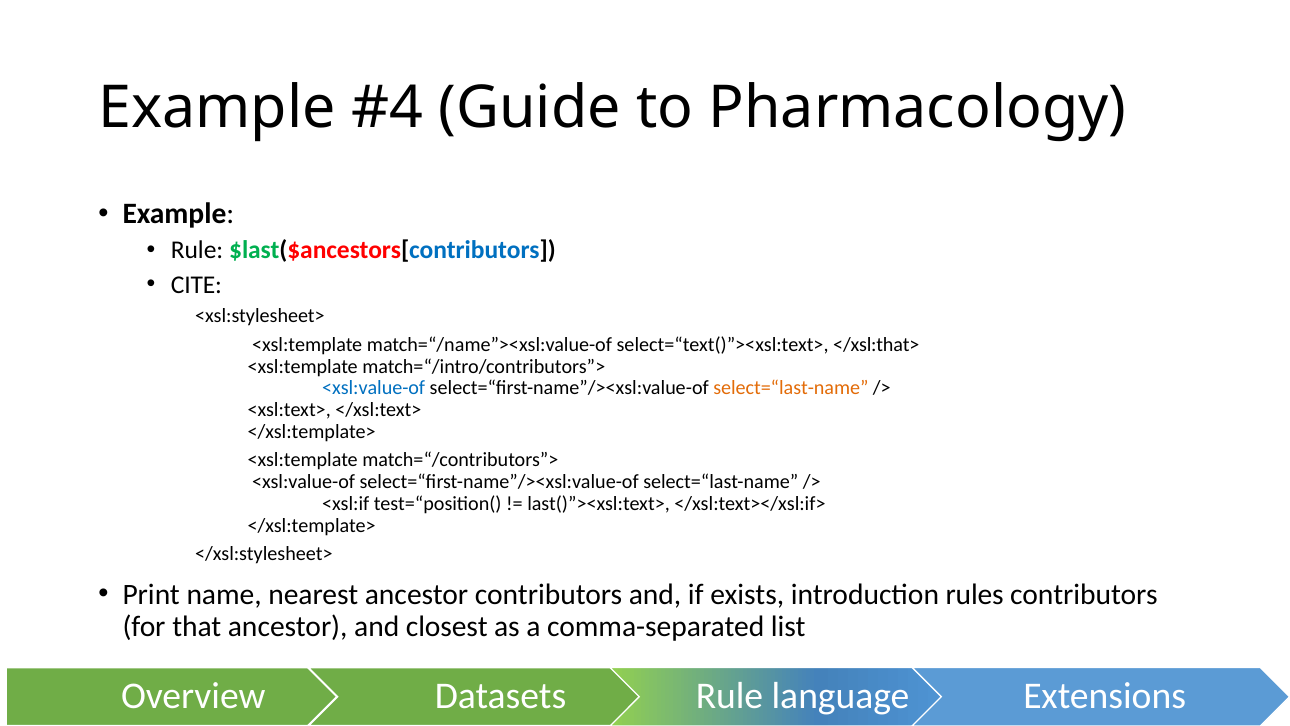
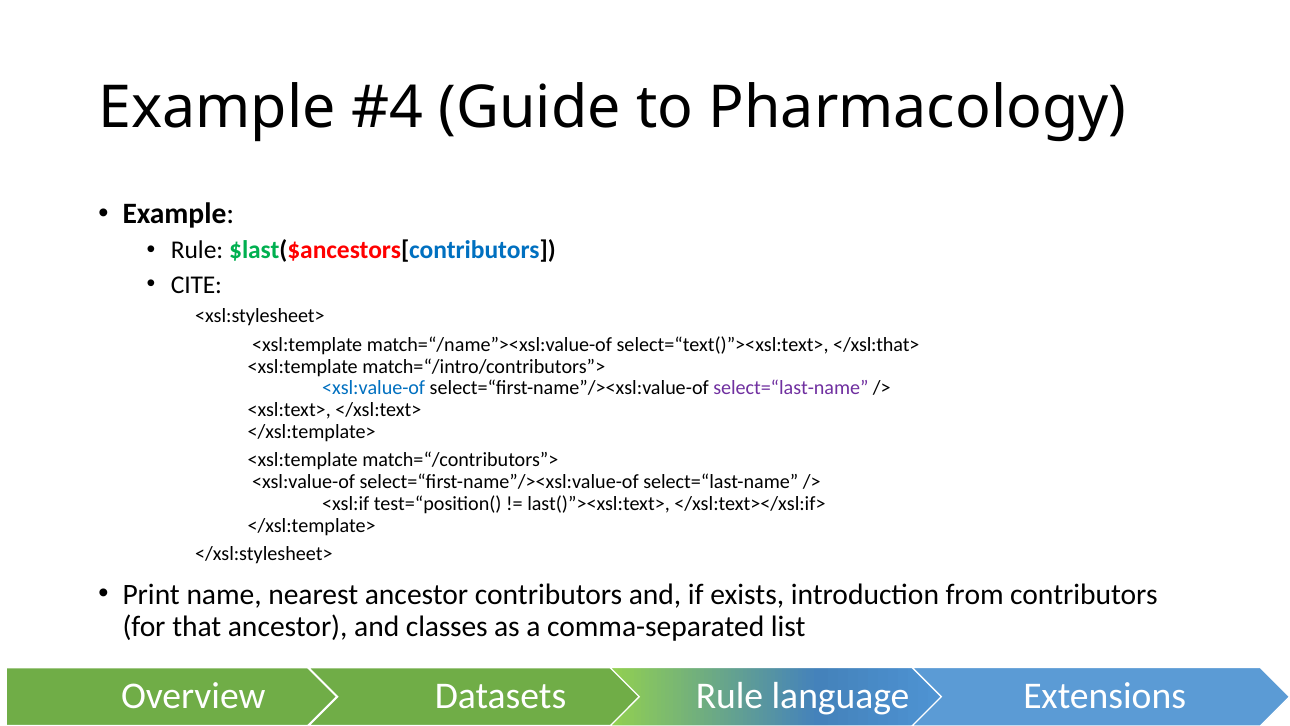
select=“last-name colour: orange -> purple (791, 388)
rules: rules -> from (975, 594)
closest: closest -> classes (447, 626)
